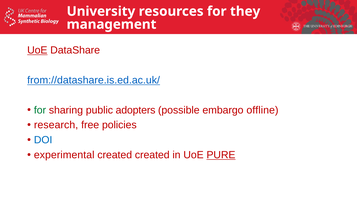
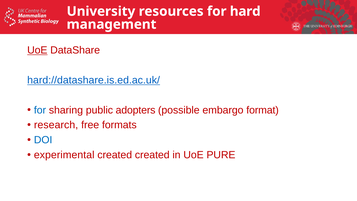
they: they -> hard (245, 11)
from://datashare.is.ed.ac.uk/: from://datashare.is.ed.ac.uk/ -> hard://datashare.is.ed.ac.uk/ (94, 80)
for colour: green -> blue (40, 110)
offline: offline -> format (263, 110)
policies: policies -> formats (119, 125)
PURE underline: present -> none (221, 155)
